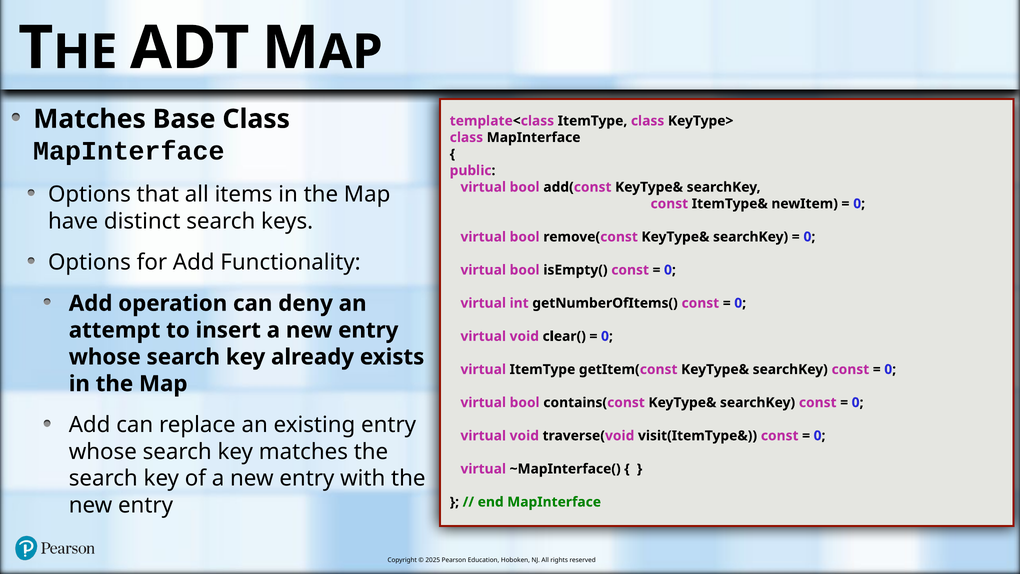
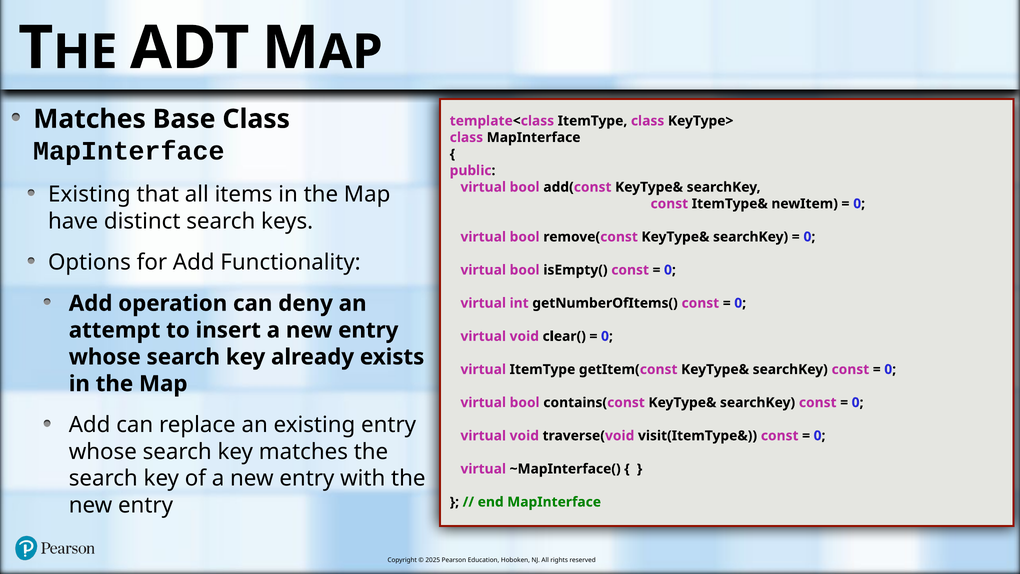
Options: Options -> Existing (89, 194)
